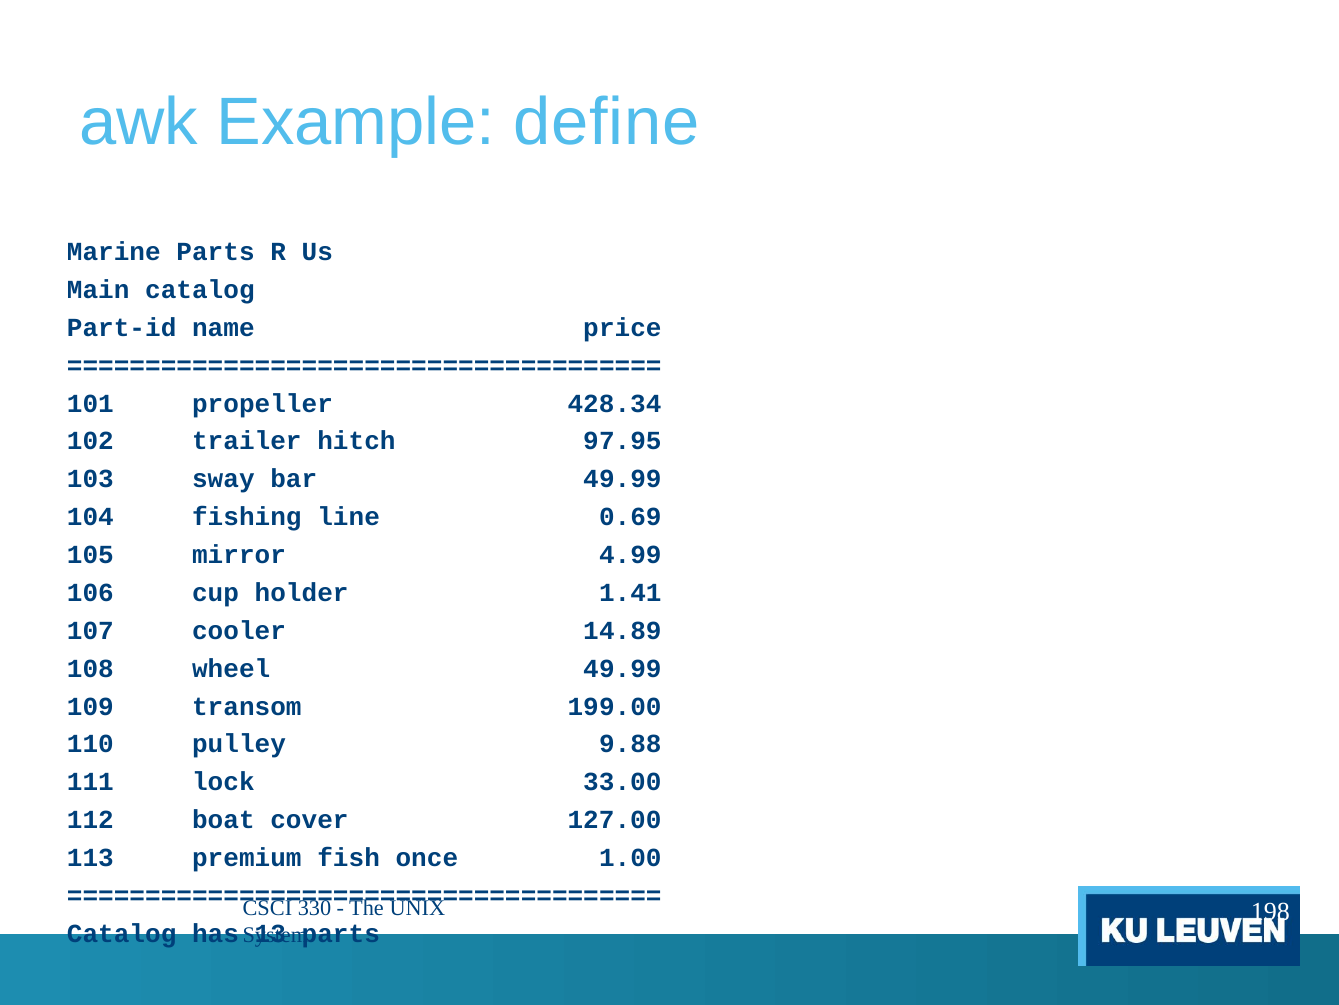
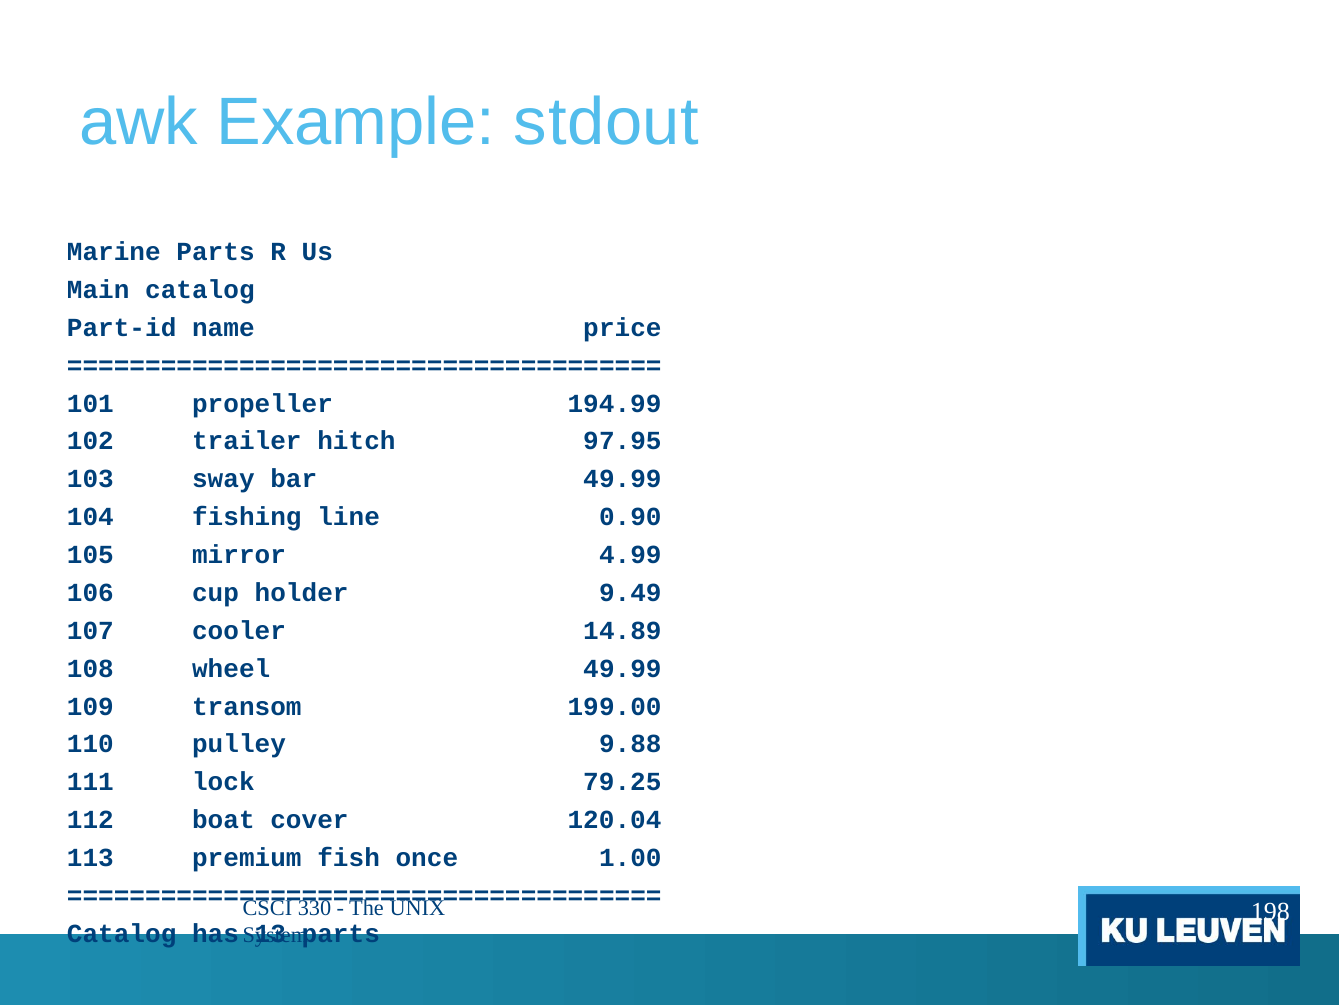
define: define -> stdout (607, 123)
428.34: 428.34 -> 194.99 (615, 403)
0.69: 0.69 -> 0.90 (630, 517)
1.41: 1.41 -> 9.49 (630, 592)
33.00: 33.00 -> 79.25 (622, 782)
127.00: 127.00 -> 120.04 (615, 820)
